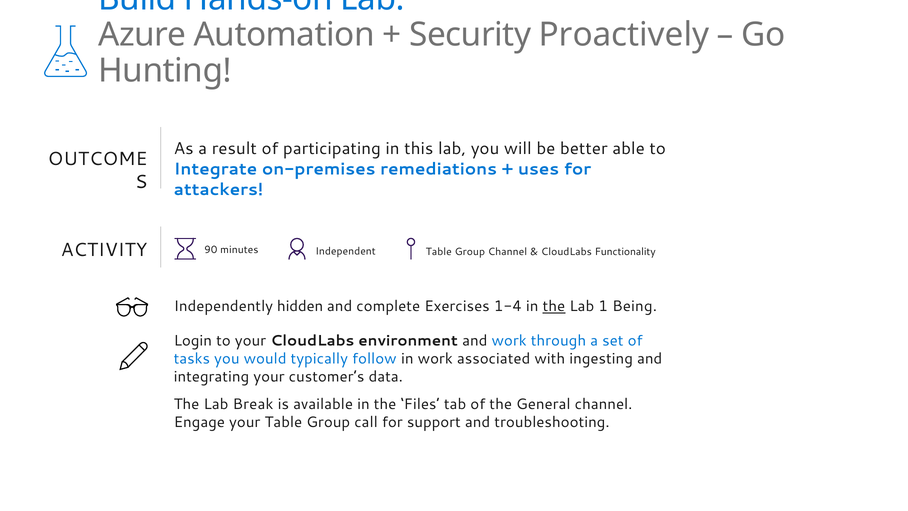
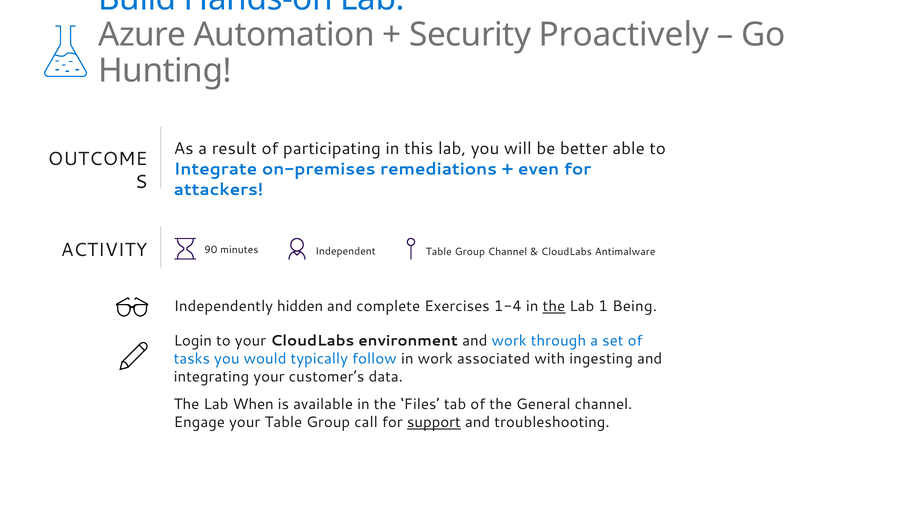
uses: uses -> even (539, 169)
Functionality: Functionality -> Antimalware (625, 252)
Break: Break -> When (253, 404)
support underline: none -> present (434, 422)
